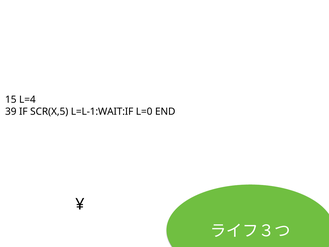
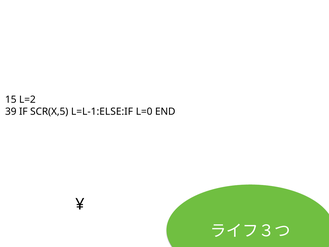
L=4: L=4 -> L=2 (27, 99)
L=L-1:WAIT:IF: L=L-1:WAIT:IF -> L=L-1:ELSE:IF (102, 111)
